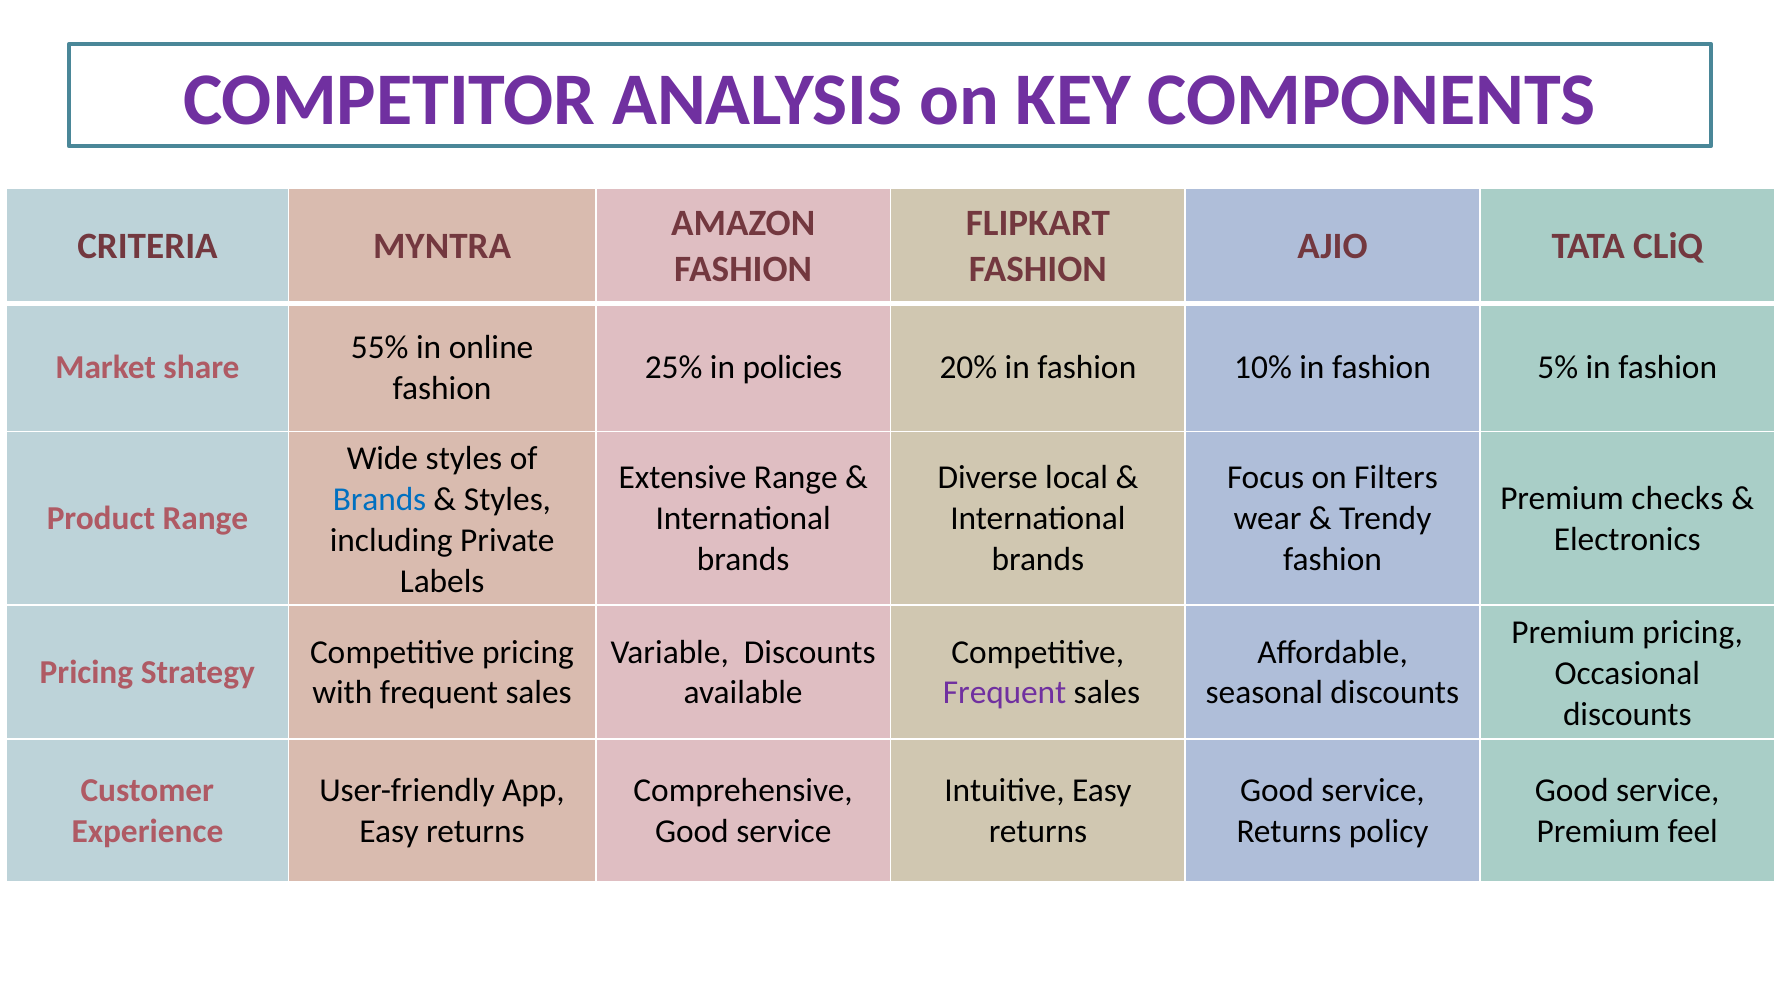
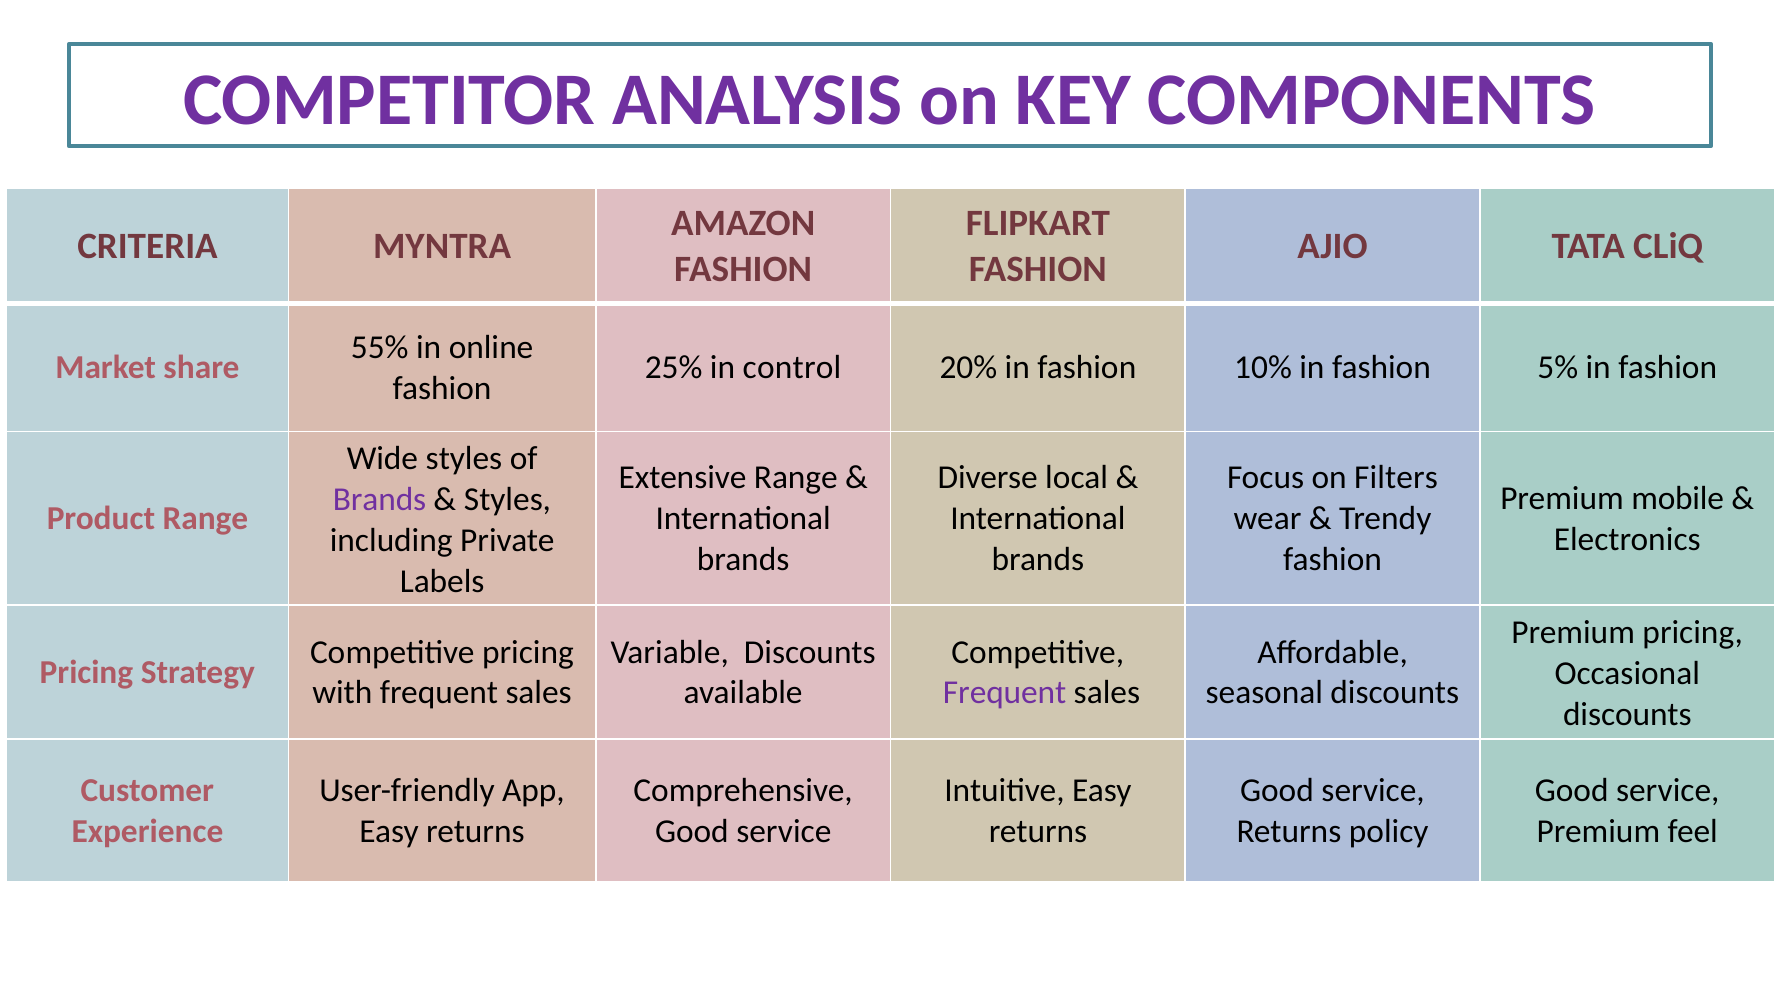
policies: policies -> control (792, 368)
checks: checks -> mobile (1678, 498)
Brands colour: blue -> purple (380, 500)
